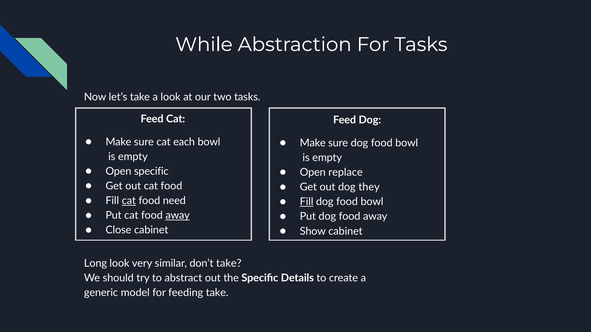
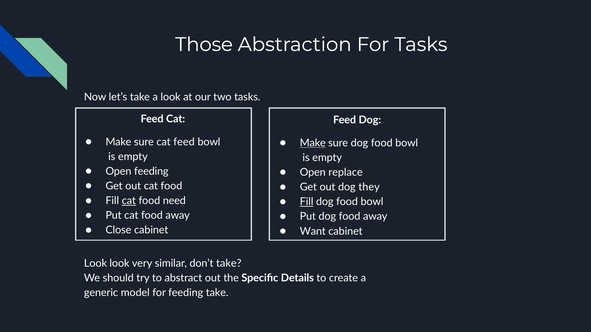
While: While -> Those (204, 45)
cat each: each -> feed (184, 142)
Make underline: none -> present (313, 143)
Open specific: specific -> feeding (151, 172)
away underline: present -> none (178, 216)
Show: Show -> Want (313, 231)
Long: Long -> Look (96, 264)
